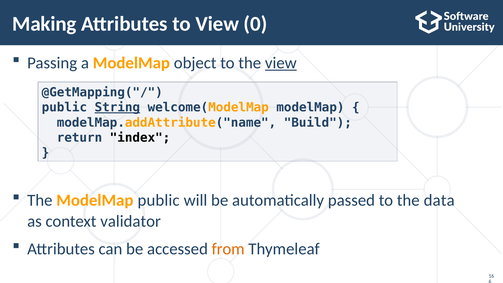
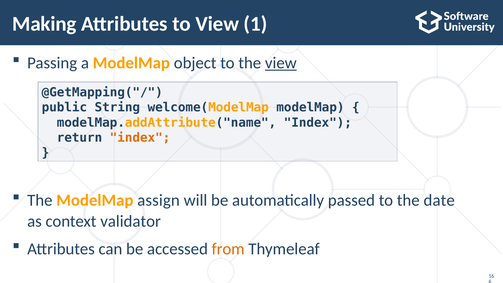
0: 0 -> 1 (255, 24)
String underline: present -> none (117, 107)
modelMap.addAttribute("name Build: Build -> Index (318, 123)
index colour: black -> orange (140, 138)
ModelMap public: public -> assign (159, 200)
data: data -> date (439, 200)
